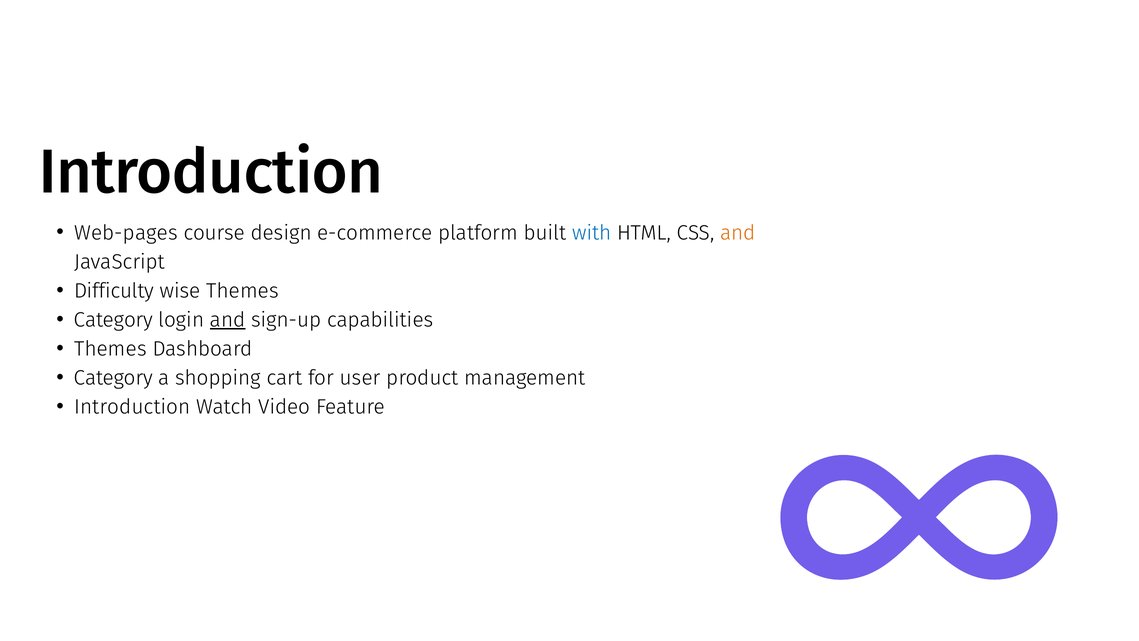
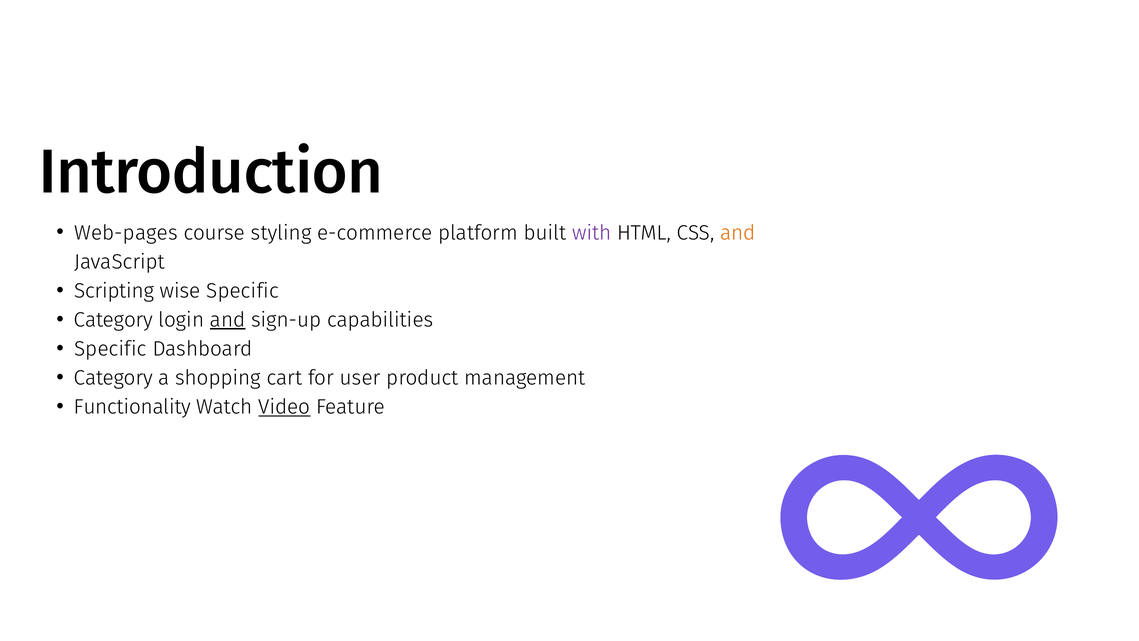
design: design -> styling (281, 233)
with colour: blue -> purple (592, 233)
Difficulty: Difficulty -> Scripting (114, 291)
wise Themes: Themes -> Specific (243, 291)
Themes: Themes -> Specific (110, 349)
Introduction: Introduction -> Functionality (132, 407)
Video underline: none -> present (284, 407)
